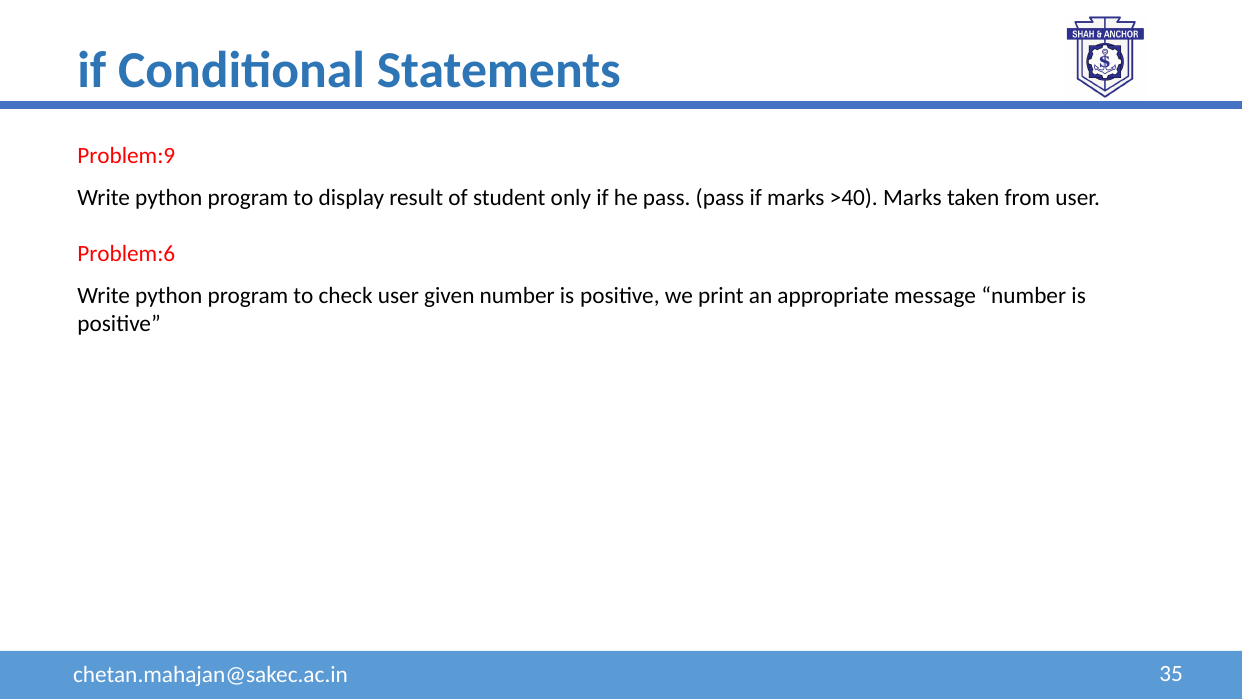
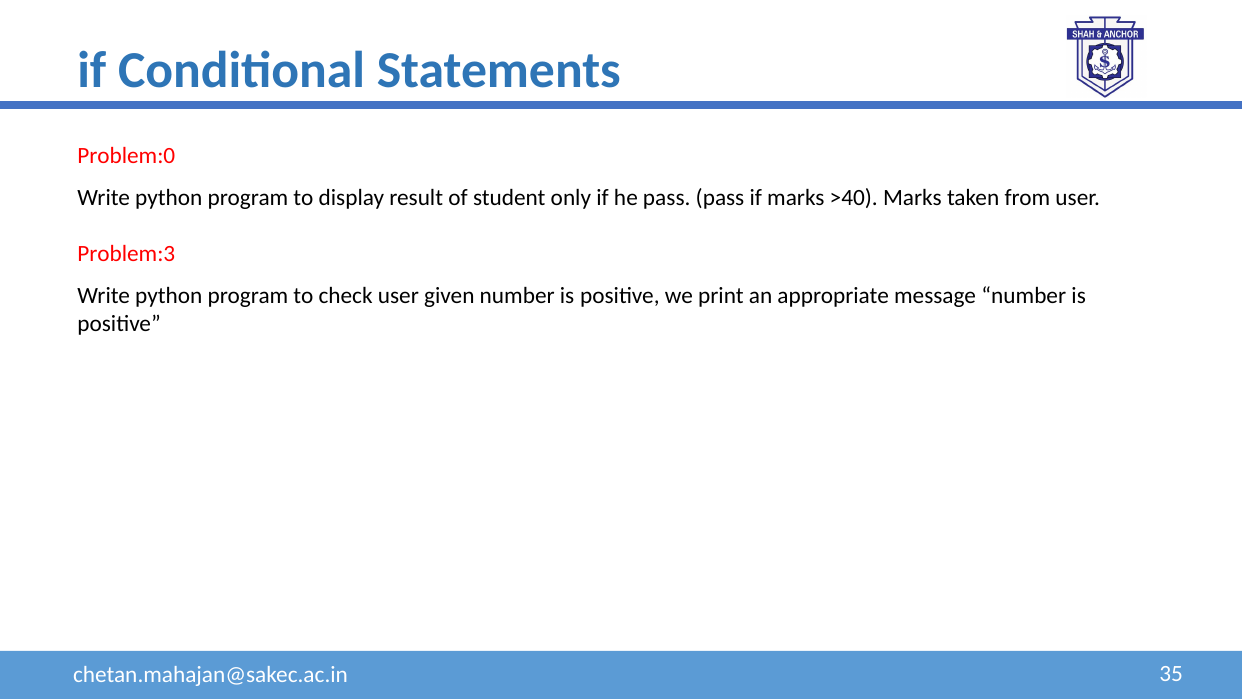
Problem:9: Problem:9 -> Problem:0 (126, 156)
Problem:6: Problem:6 -> Problem:3 (126, 254)
